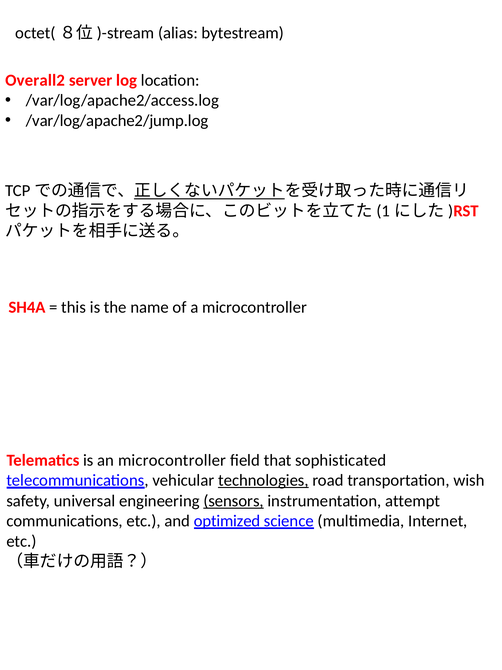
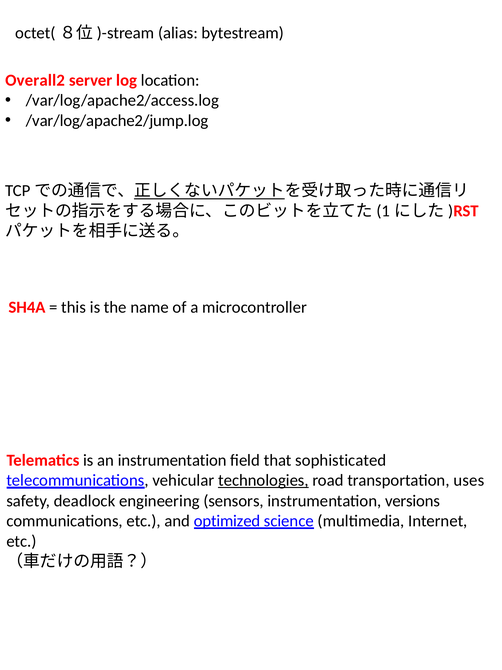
an microcontroller: microcontroller -> instrumentation (172, 460)
wish: wish -> uses (469, 480)
universal: universal -> deadlock (85, 500)
sensors underline: present -> none (234, 500)
attempt: attempt -> versions (413, 500)
